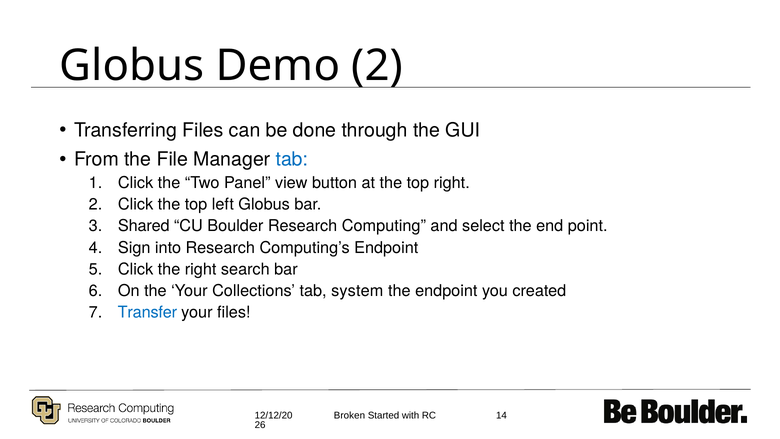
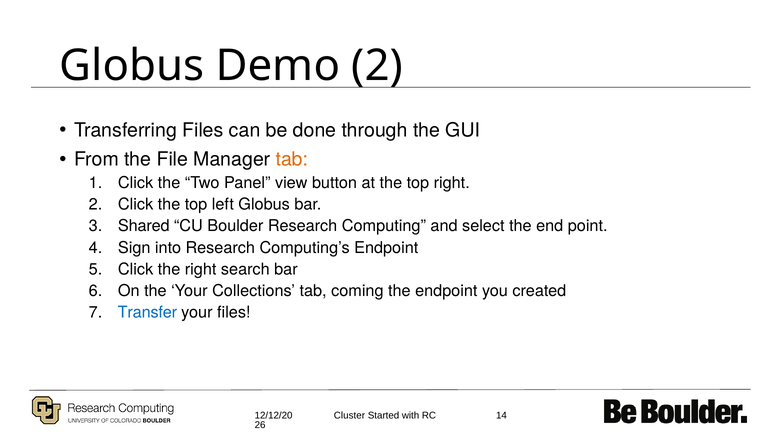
tab colour: blue -> orange (292, 159)
system: system -> coming (357, 291)
Broken: Broken -> Cluster (349, 415)
